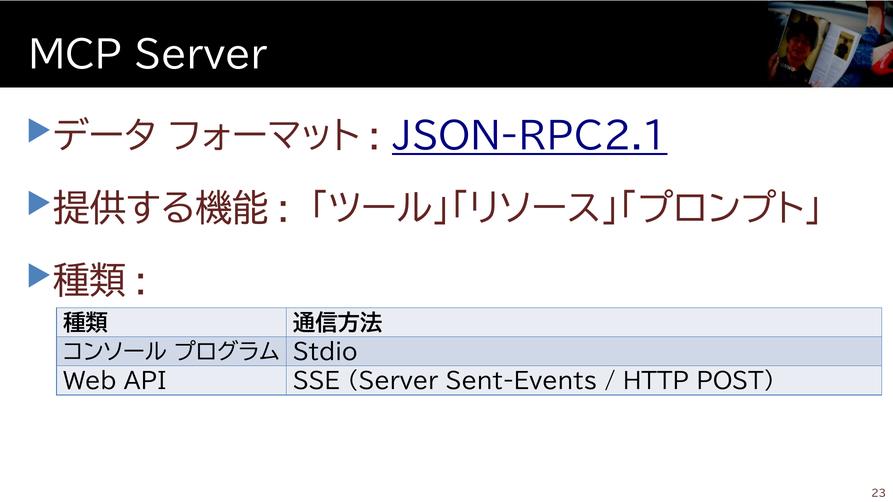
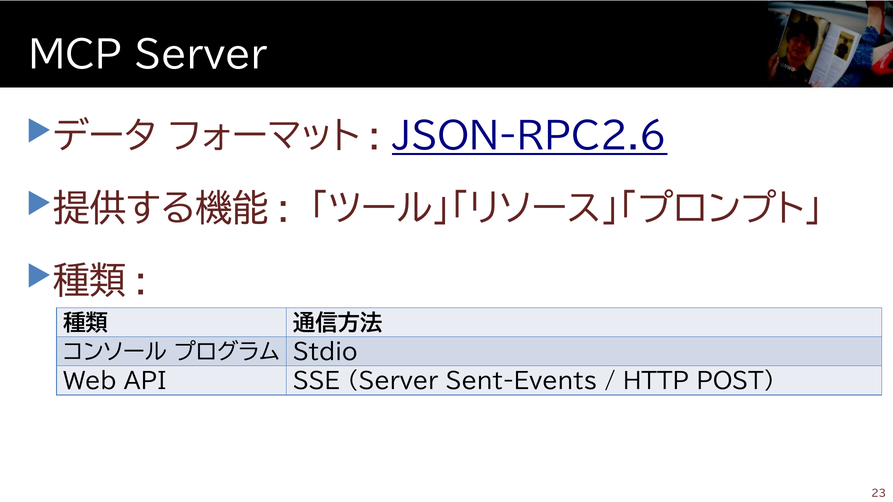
JSON-RPC2.1: JSON-RPC2.1 -> JSON-RPC2.6 (530, 137)
